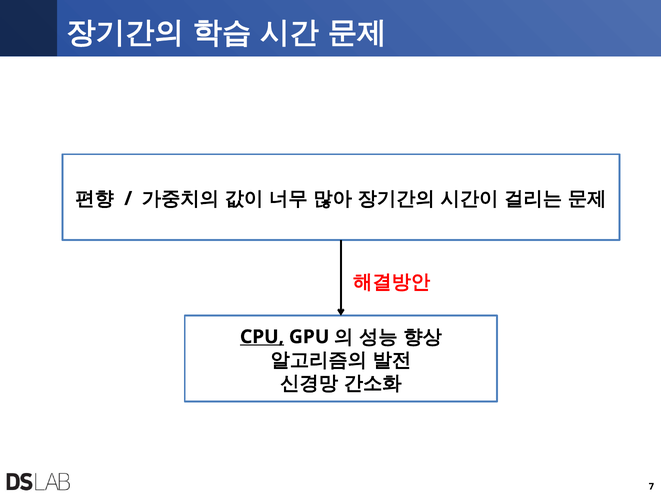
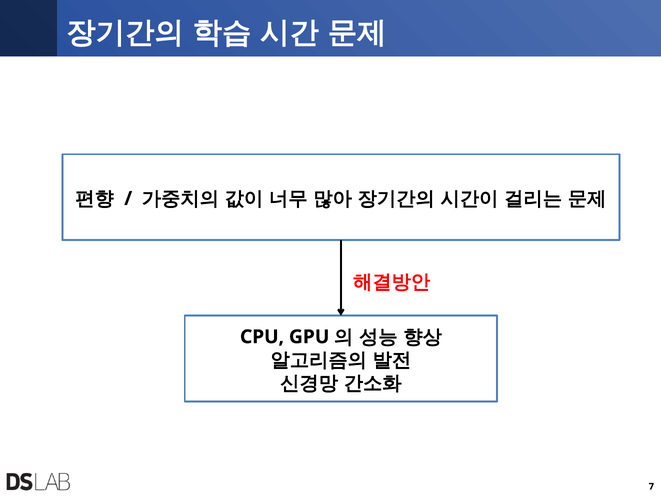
CPU underline: present -> none (262, 337)
